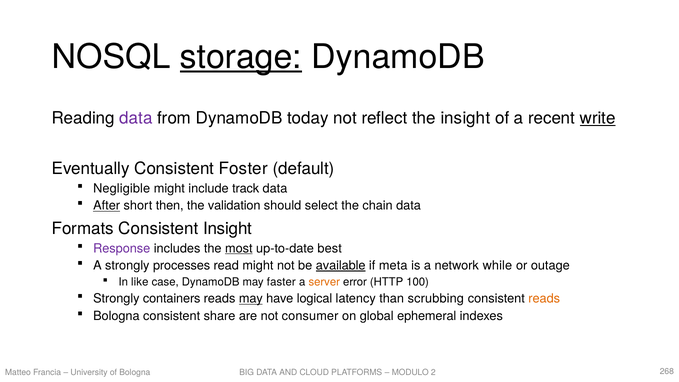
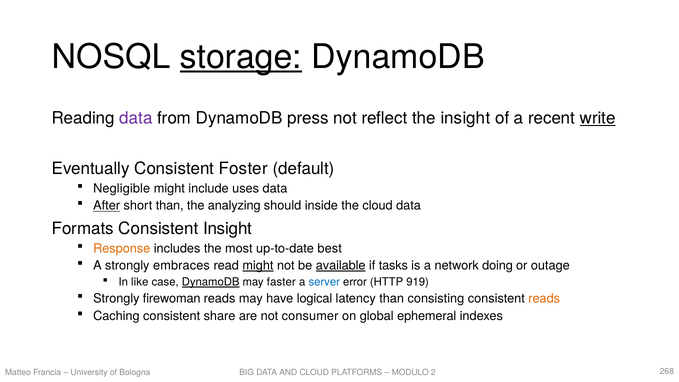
today: today -> press (308, 118)
track: track -> uses (246, 188)
short then: then -> than (170, 206)
validation: validation -> analyzing (234, 206)
select: select -> inside (321, 206)
the chain: chain -> cloud (378, 206)
Response colour: purple -> orange (122, 248)
most underline: present -> none (239, 248)
processes: processes -> embraces (181, 266)
might underline: none -> present (258, 266)
meta: meta -> tasks (393, 266)
while: while -> doing (498, 266)
DynamoDB underline: none -> present (211, 282)
server colour: orange -> blue (324, 282)
100: 100 -> 919 (418, 282)
containers: containers -> firewoman (172, 299)
may underline: present -> none (251, 299)
scrubbing: scrubbing -> consisting (436, 299)
Bologna: Bologna -> Caching (116, 316)
